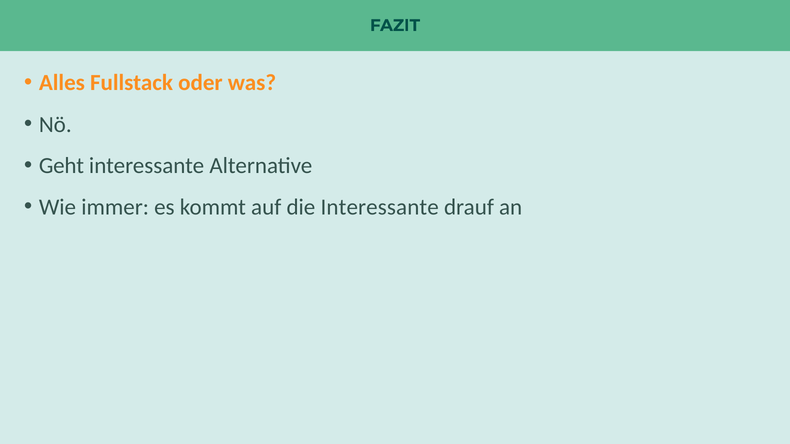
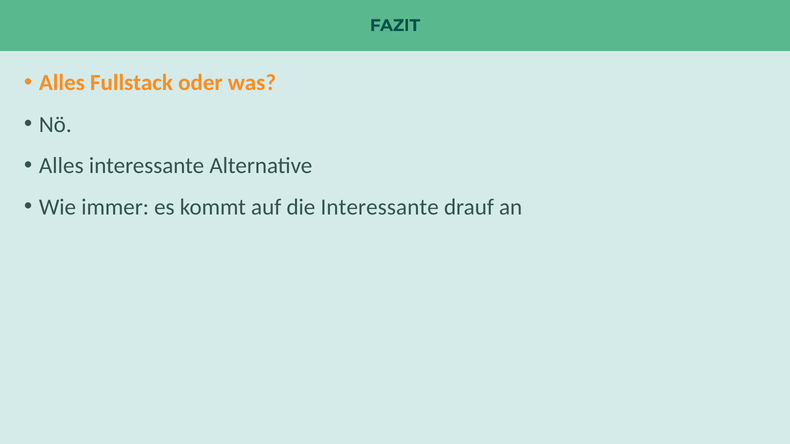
Geht: Geht -> Alles (61, 166)
